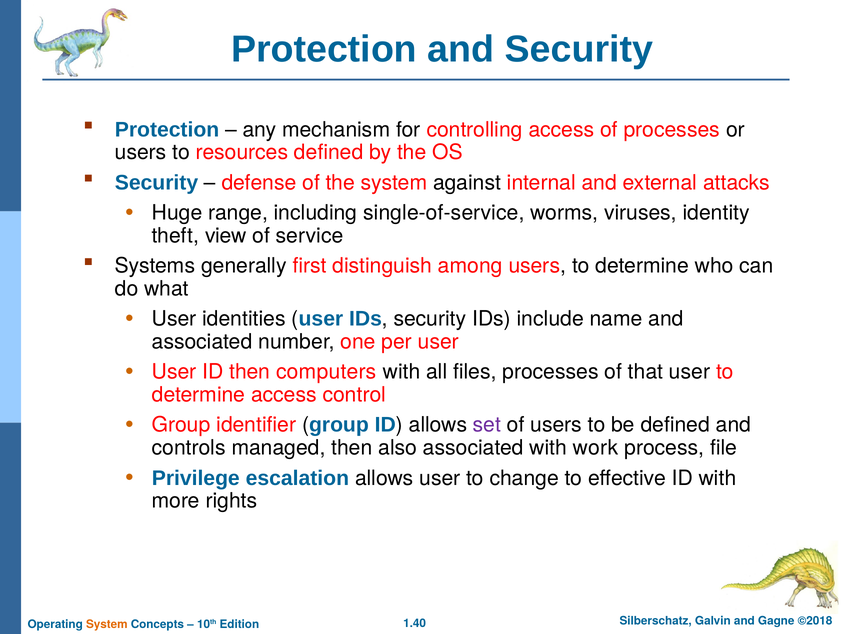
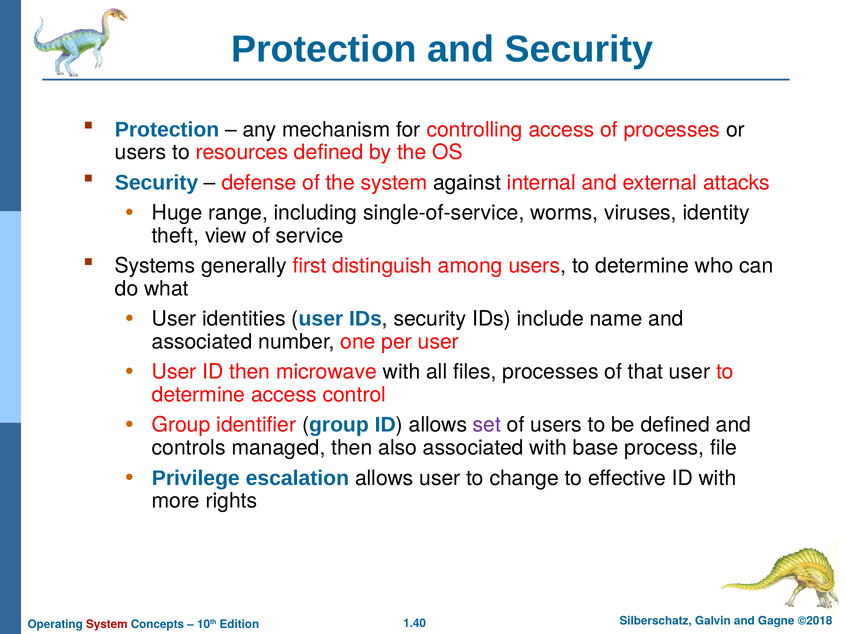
computers: computers -> microwave (326, 372)
work: work -> base (596, 448)
System colour: orange -> red (107, 625)
